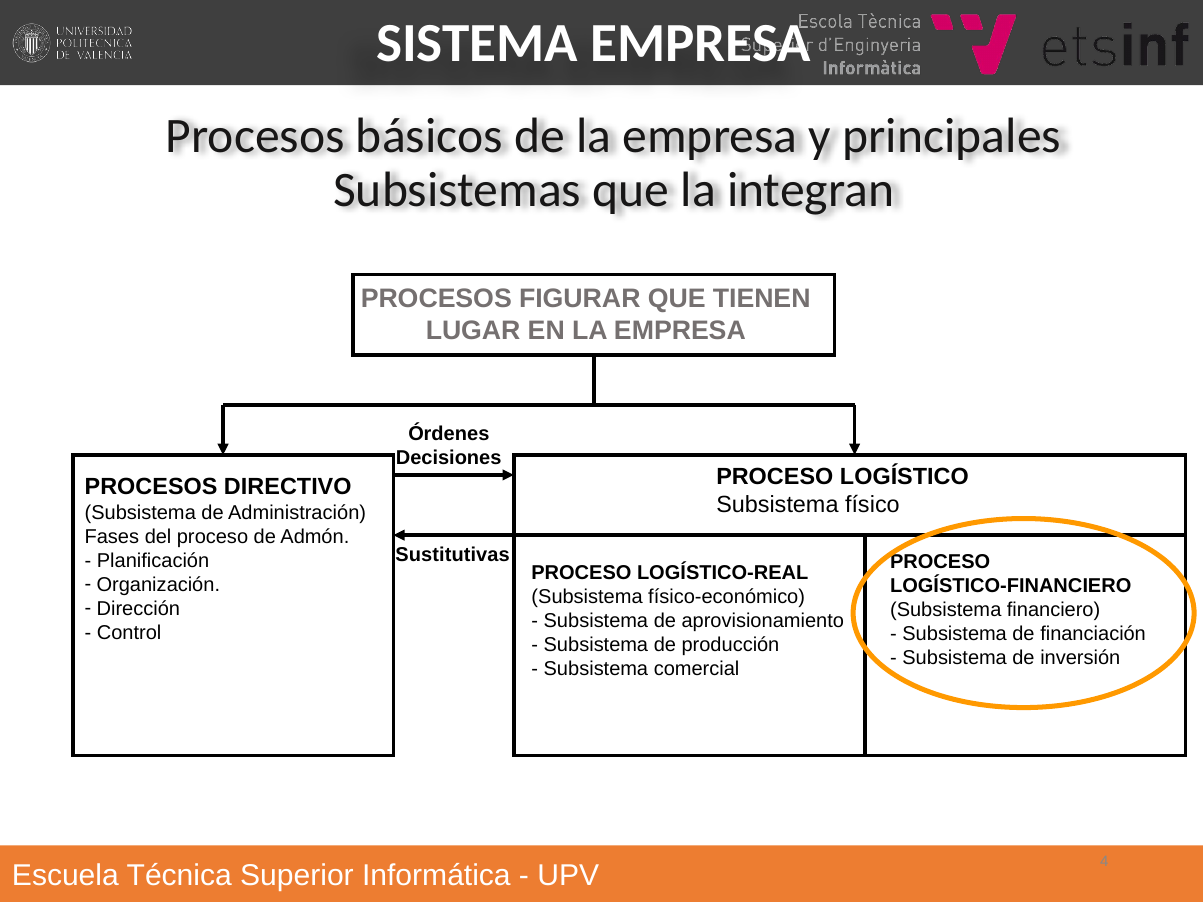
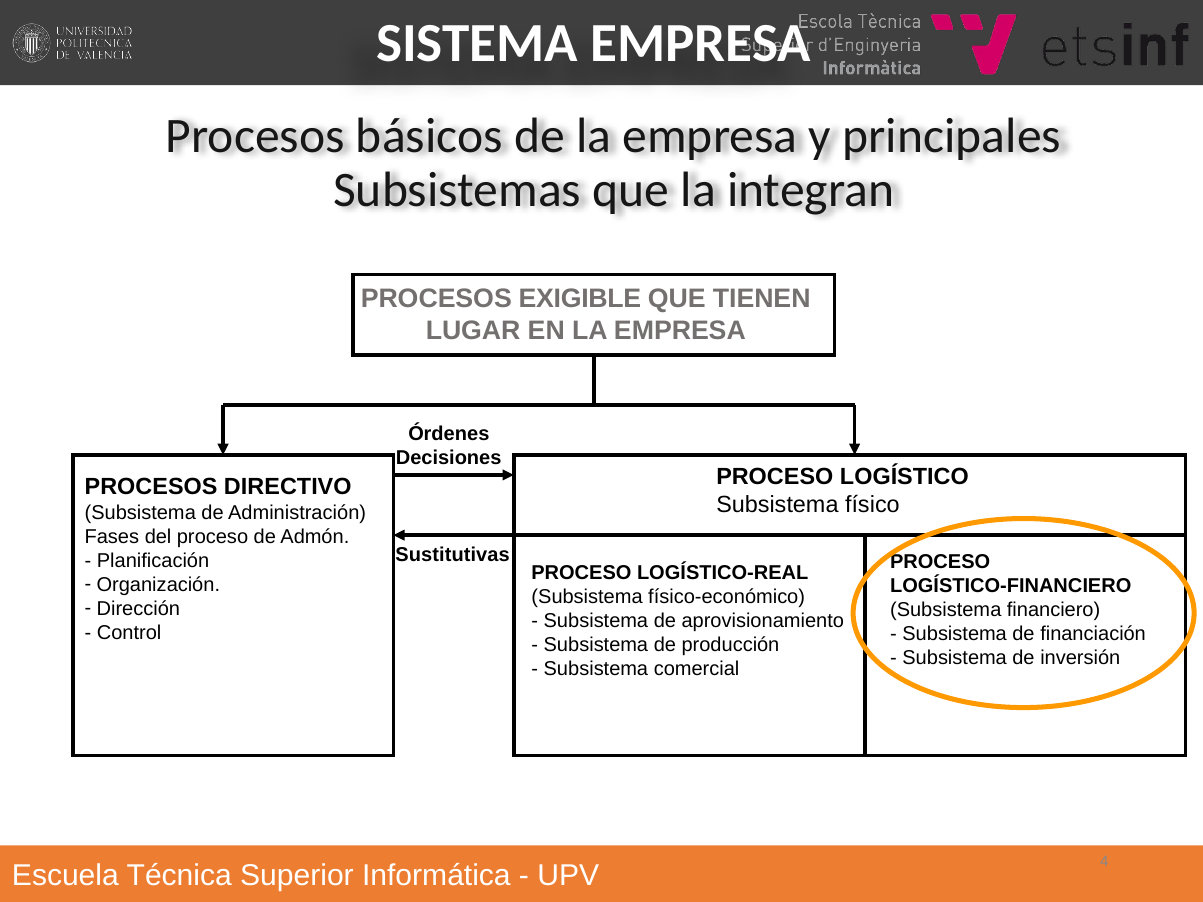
FIGURAR: FIGURAR -> EXIGIBLE (580, 298)
